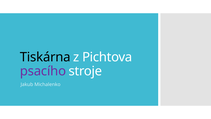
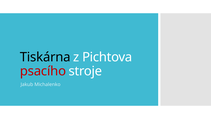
psacího colour: purple -> red (43, 71)
